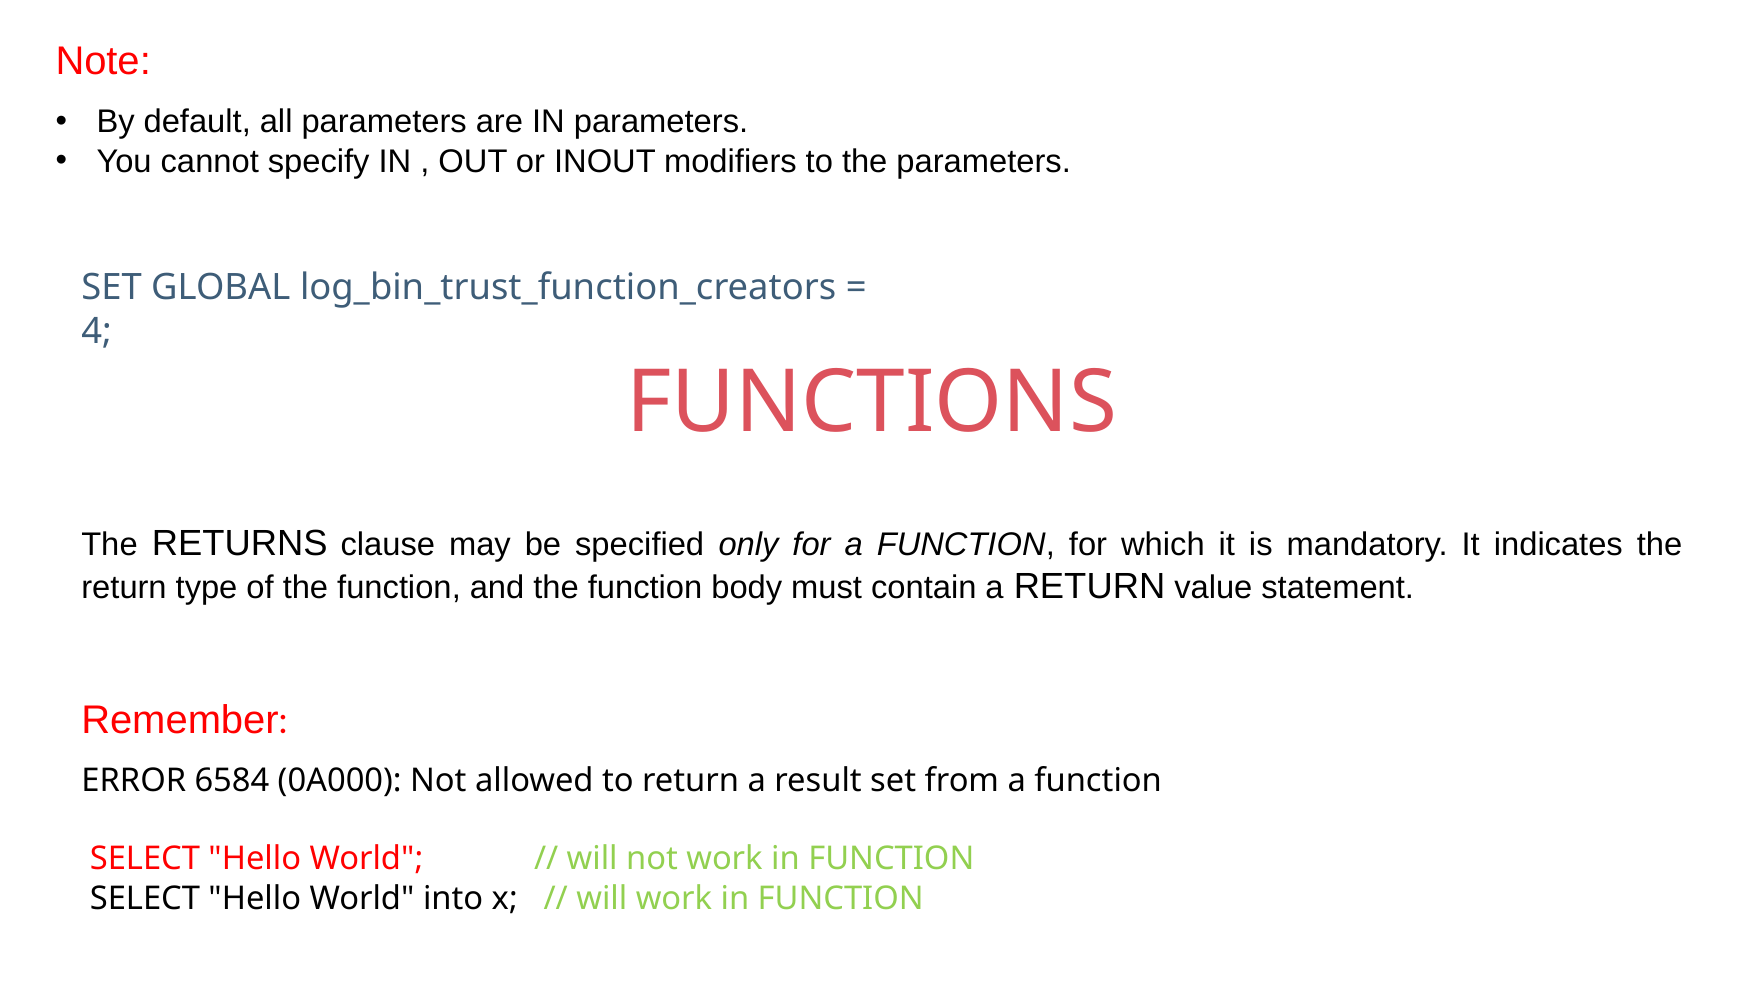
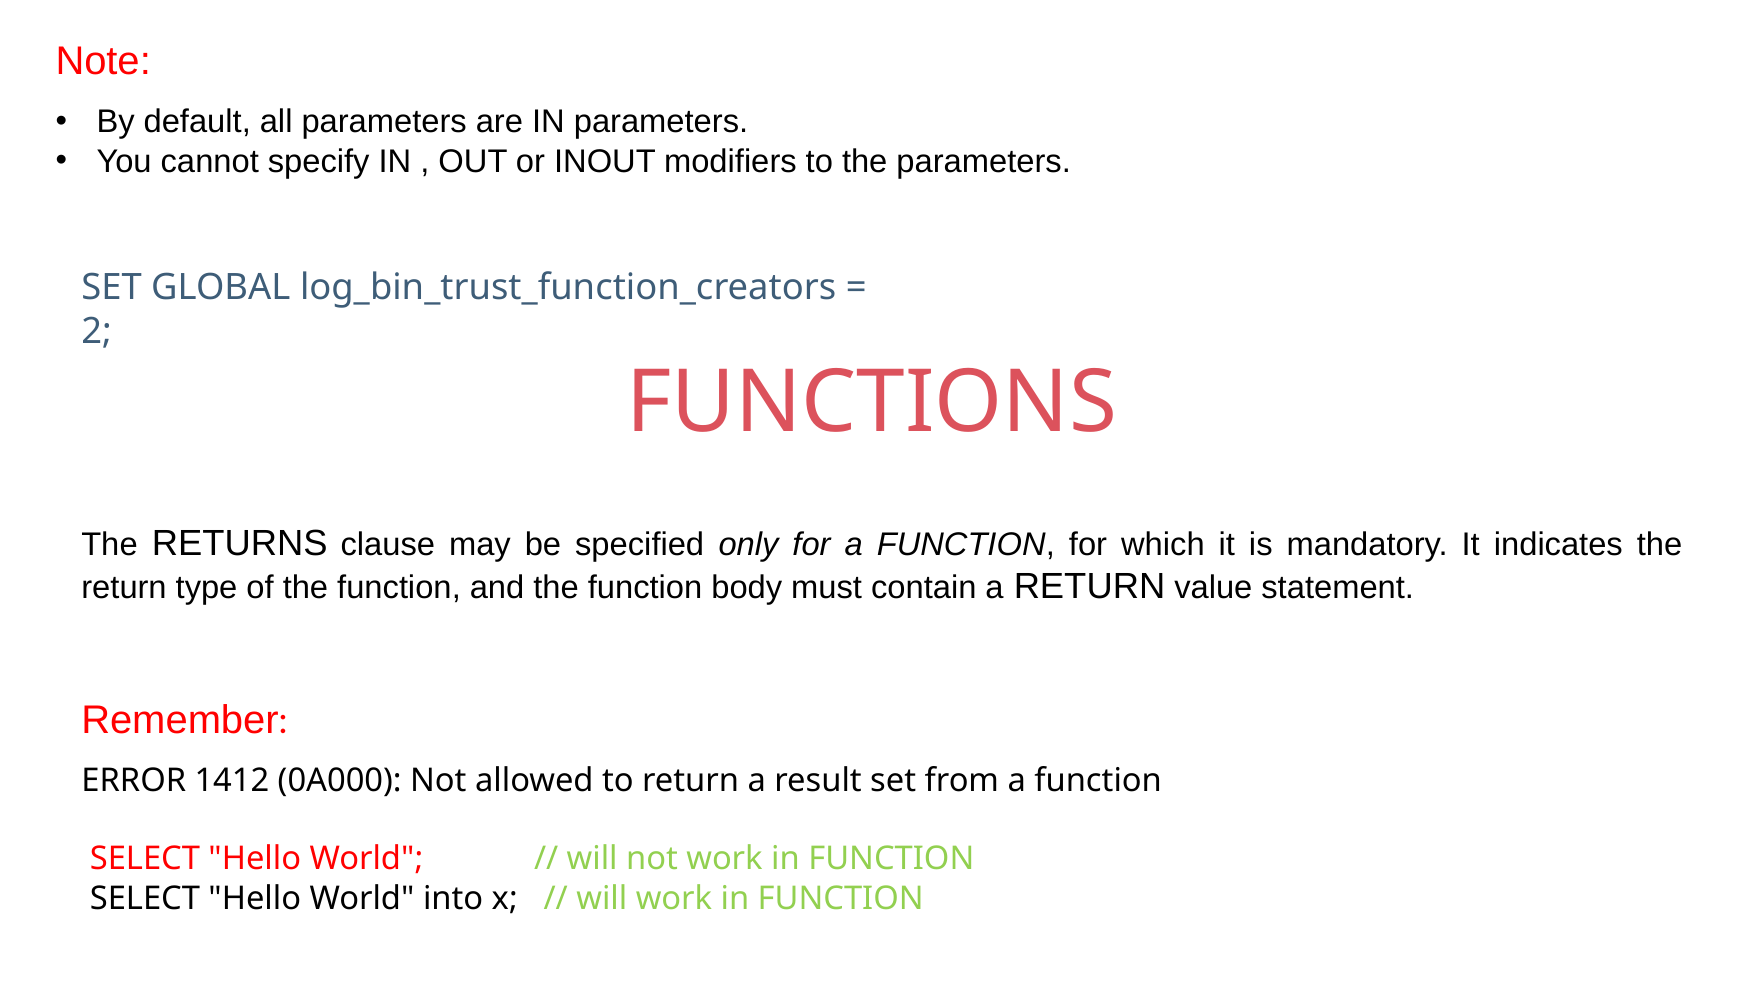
4: 4 -> 2 (97, 331)
6584: 6584 -> 1412 (232, 781)
